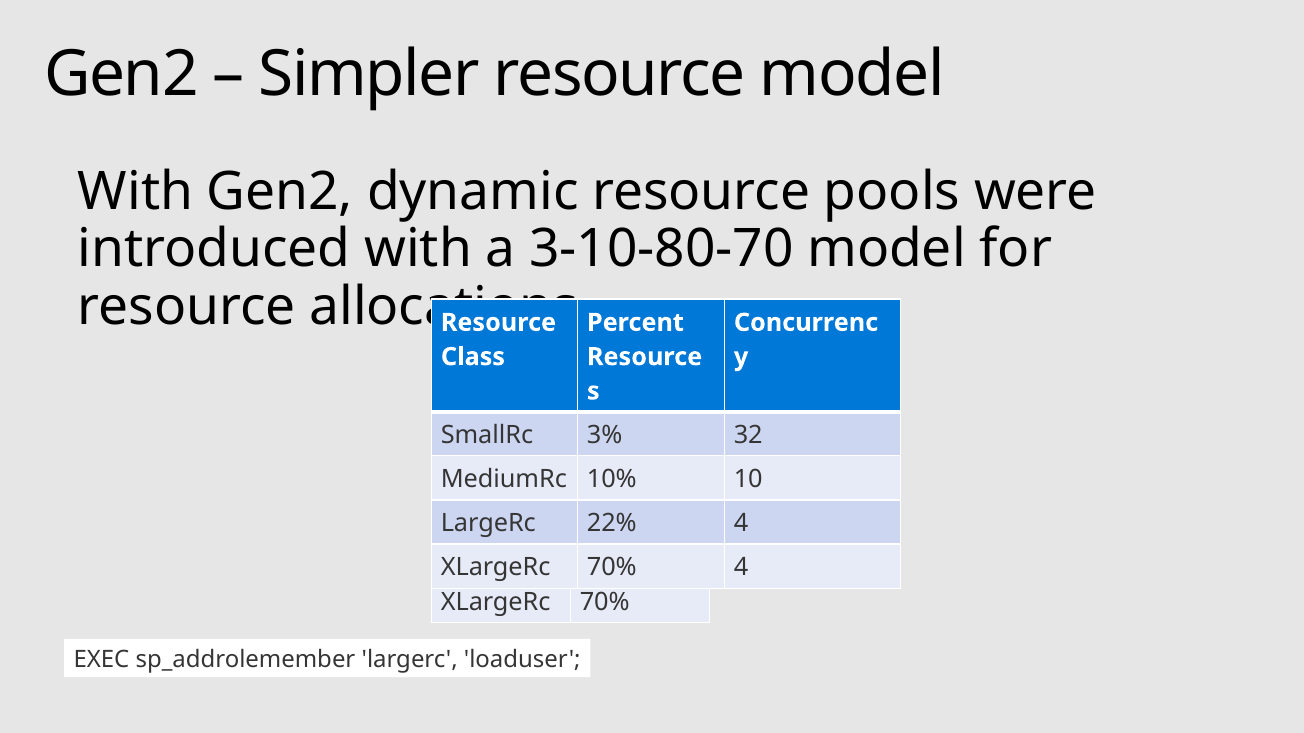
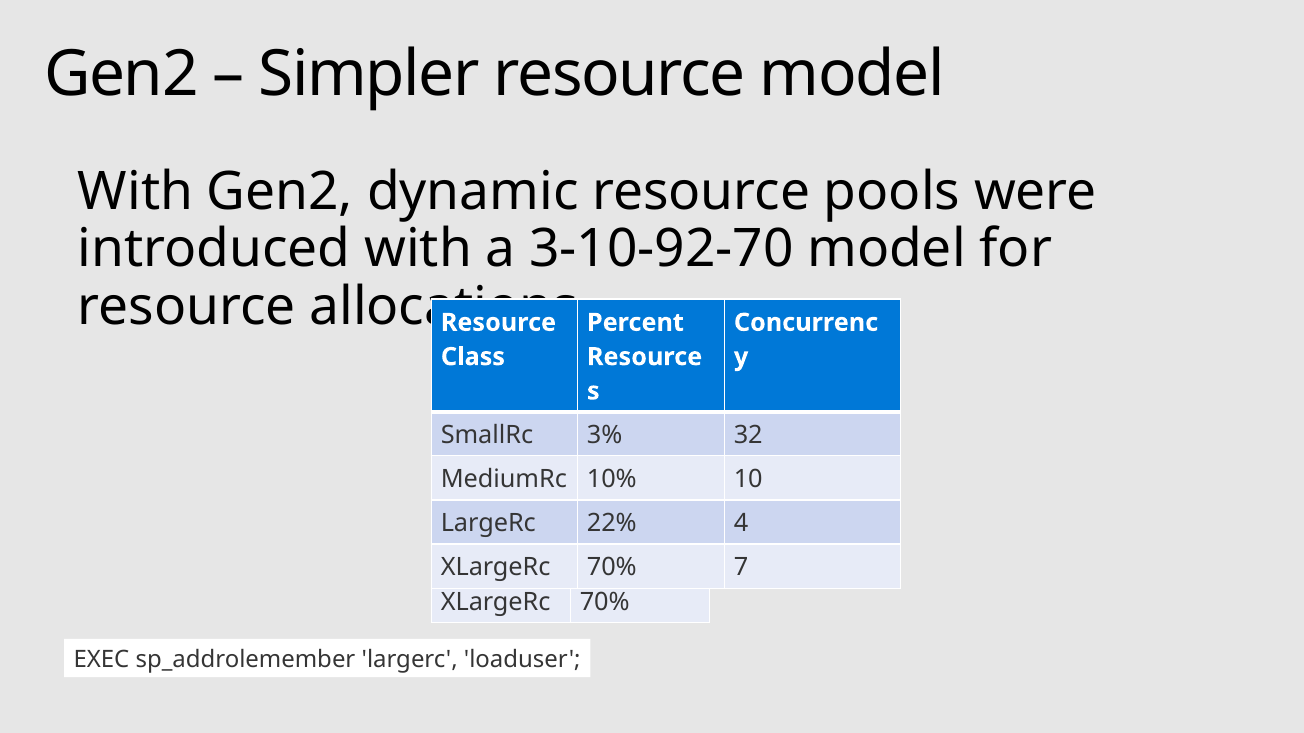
3-10-80-70: 3-10-80-70 -> 3-10-92-70 (662, 249)
4: 4 -> 7 (741, 568)
